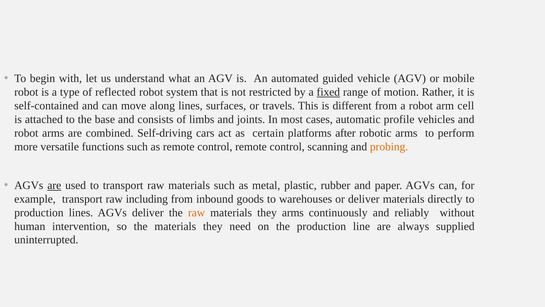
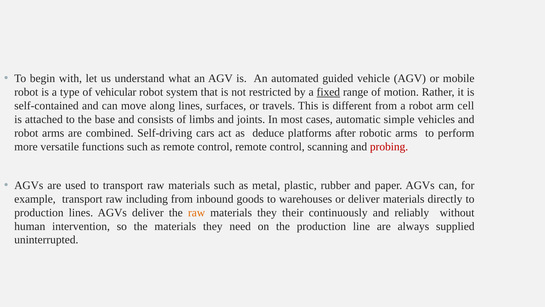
reflected: reflected -> vehicular (116, 92)
profile: profile -> simple (399, 119)
certain: certain -> deduce (268, 133)
probing colour: orange -> red (389, 146)
are underline: present -> none (54, 185)
they arms: arms -> their (293, 212)
